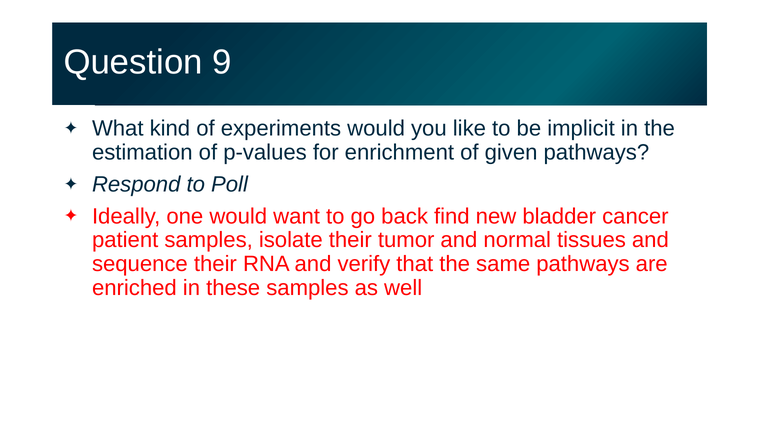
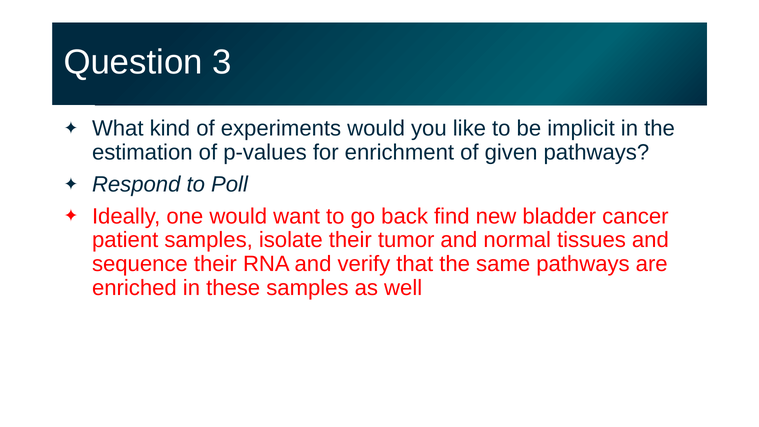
9: 9 -> 3 (222, 62)
